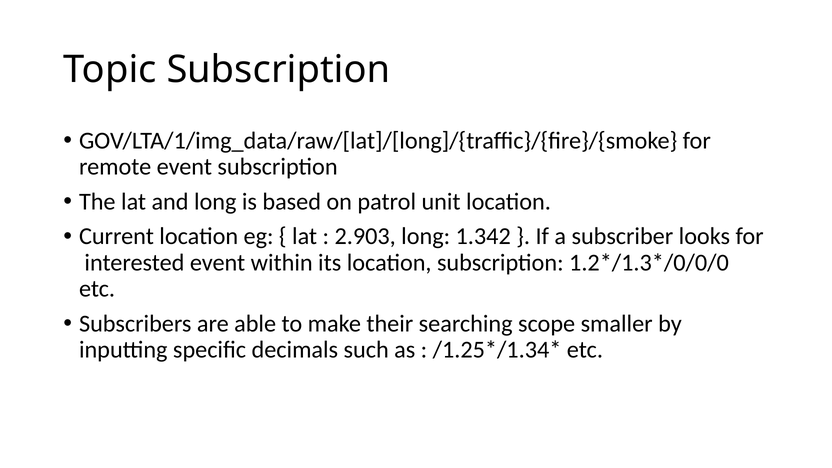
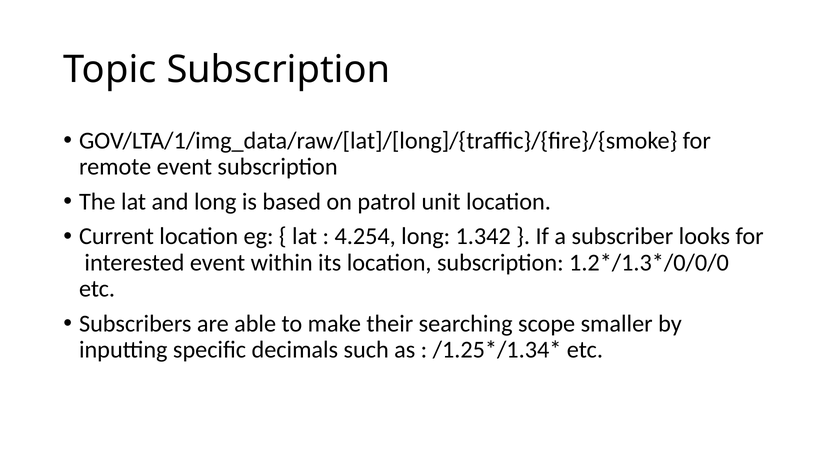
2.903: 2.903 -> 4.254 (365, 236)
